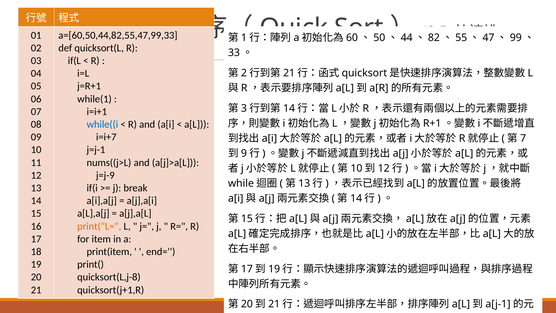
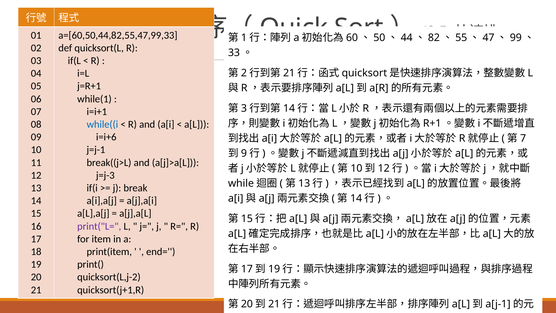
i=i+7: i=i+7 -> i=i+6 (106, 137)
nums((j>L: nums((j>L -> break((j>L (109, 162)
j=j-9: j=j-9 -> j=j-3 (105, 175)
print("L= colour: orange -> purple (99, 226)
quicksort(L,j-8: quicksort(L,j-8 -> quicksort(L,j-2 (109, 277)
